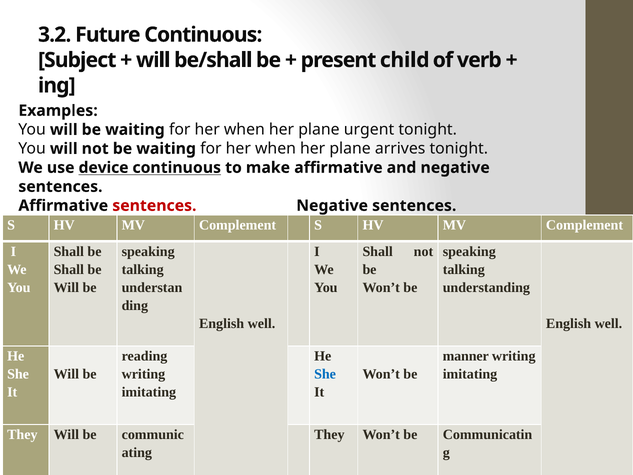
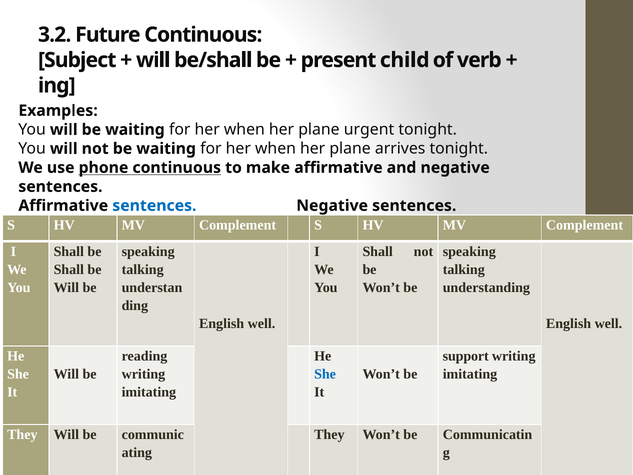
device: device -> phone (103, 168)
sentences colour: red -> blue (154, 206)
manner: manner -> support (466, 356)
